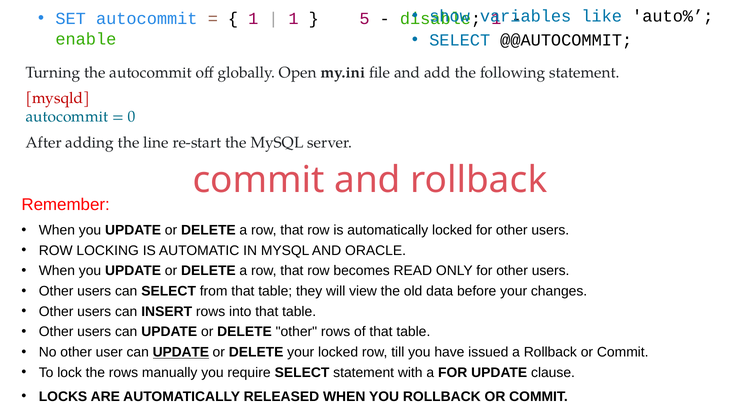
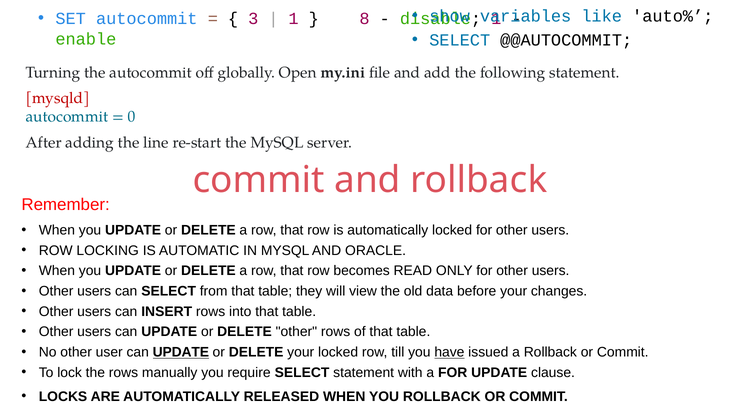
1: 1 -> 3 (253, 19)
5: 5 -> 8 (365, 19)
have underline: none -> present (449, 352)
